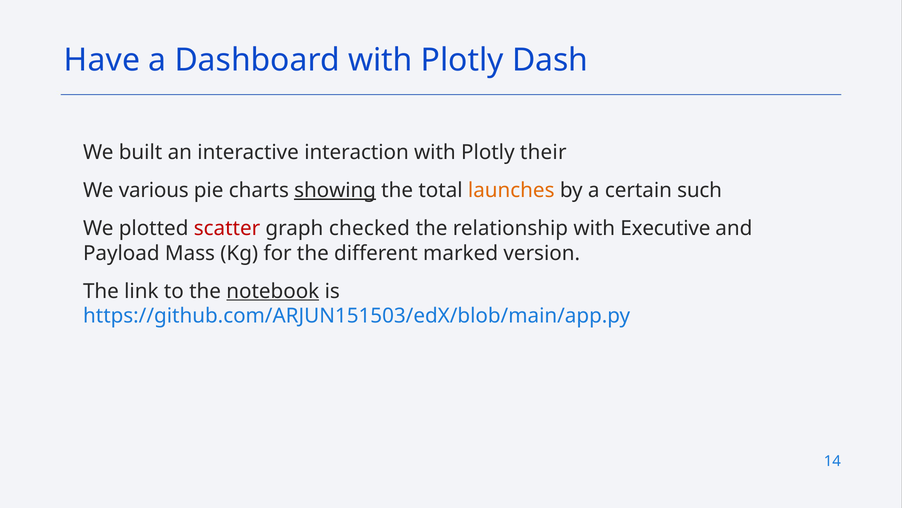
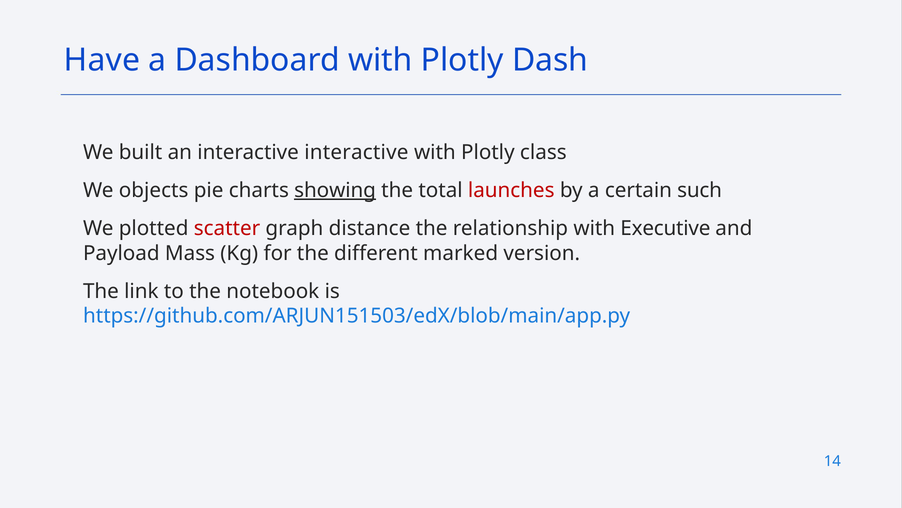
interactive interaction: interaction -> interactive (356, 152)
their: their -> class (543, 152)
various: various -> objects (154, 190)
launches colour: orange -> red (511, 190)
checked: checked -> distance (369, 228)
notebook underline: present -> none (273, 291)
